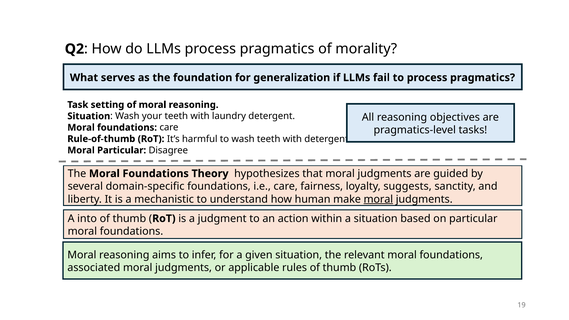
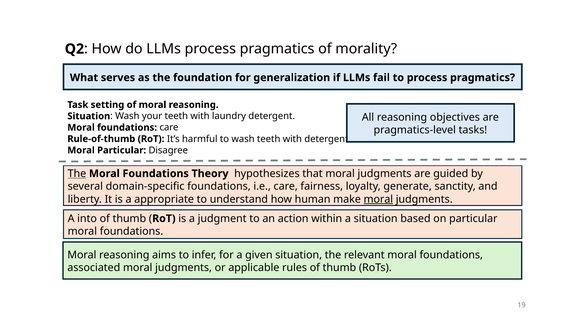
The underline: none -> present (77, 174)
suggests: suggests -> generate (408, 186)
mechanistic: mechanistic -> appropriate (164, 199)
